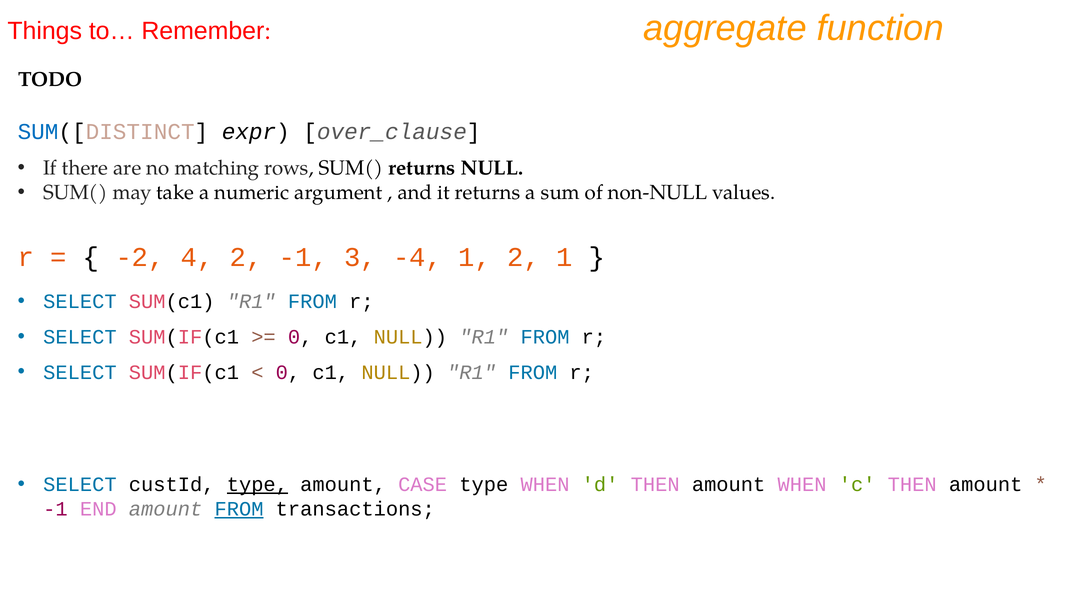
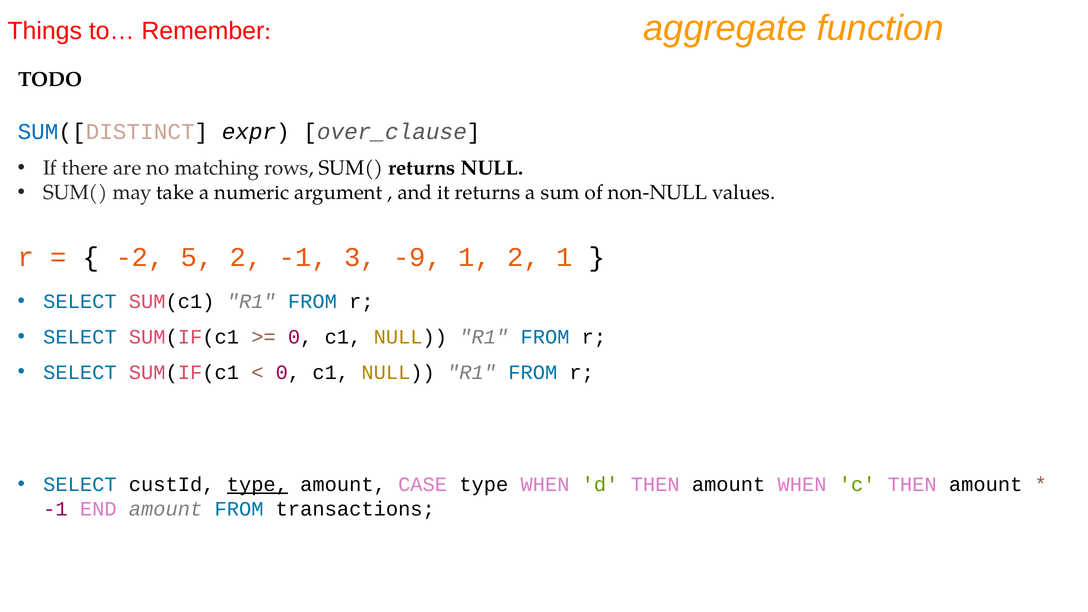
4: 4 -> 5 (197, 257)
-4: -4 -> -9 (418, 257)
FROM underline: present -> none (239, 509)
